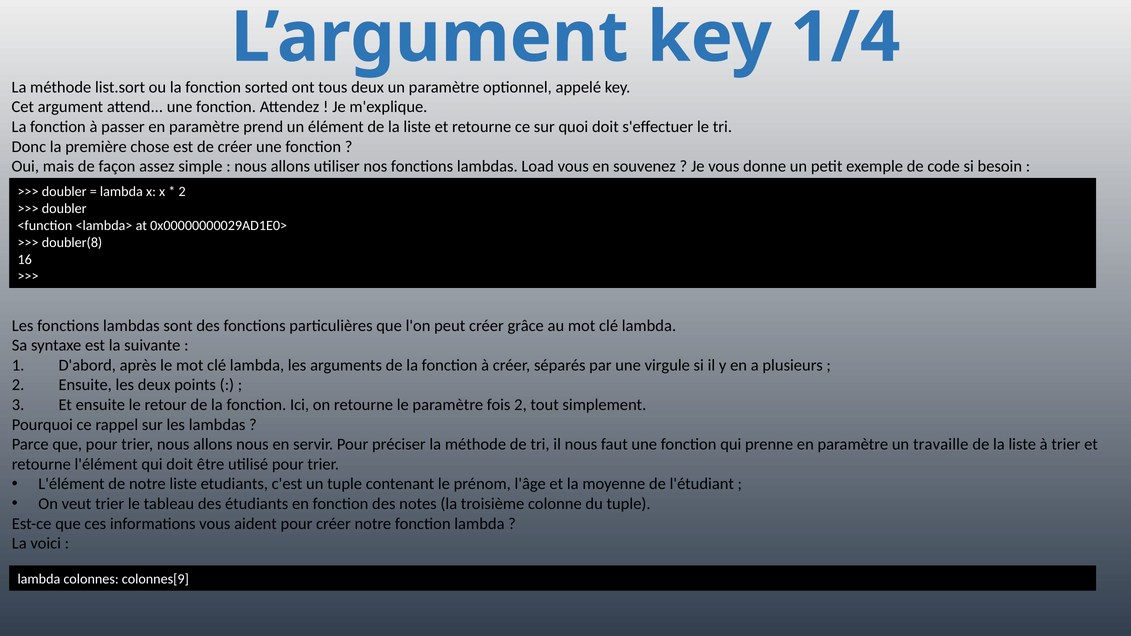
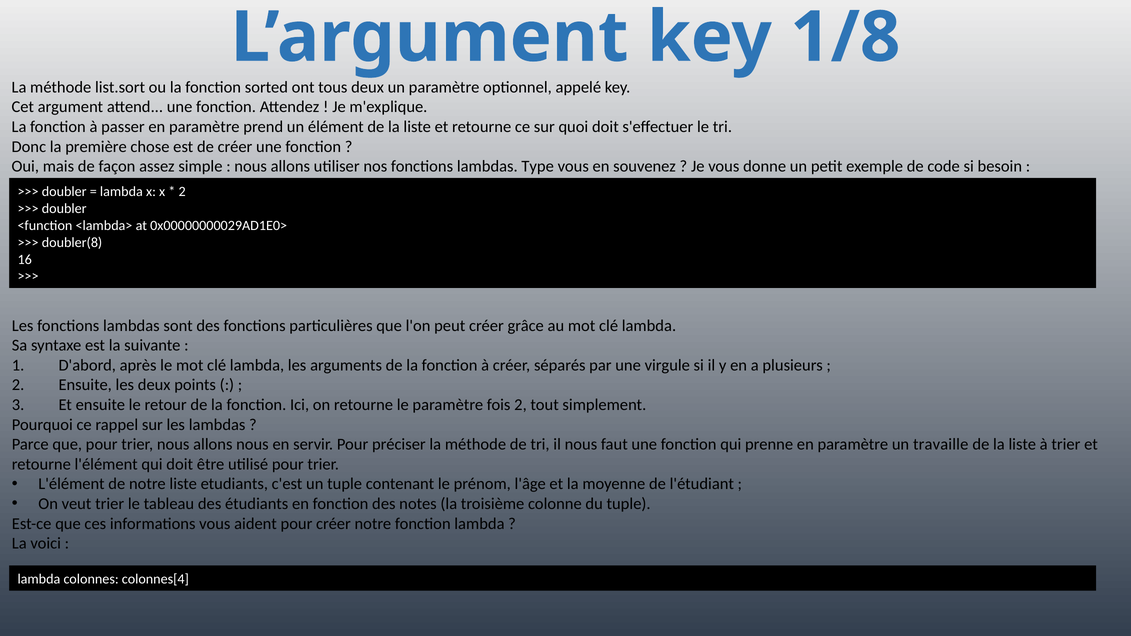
1/4: 1/4 -> 1/8 (845, 38)
Load: Load -> Type (538, 166)
colonnes[9: colonnes[9 -> colonnes[4 (155, 579)
